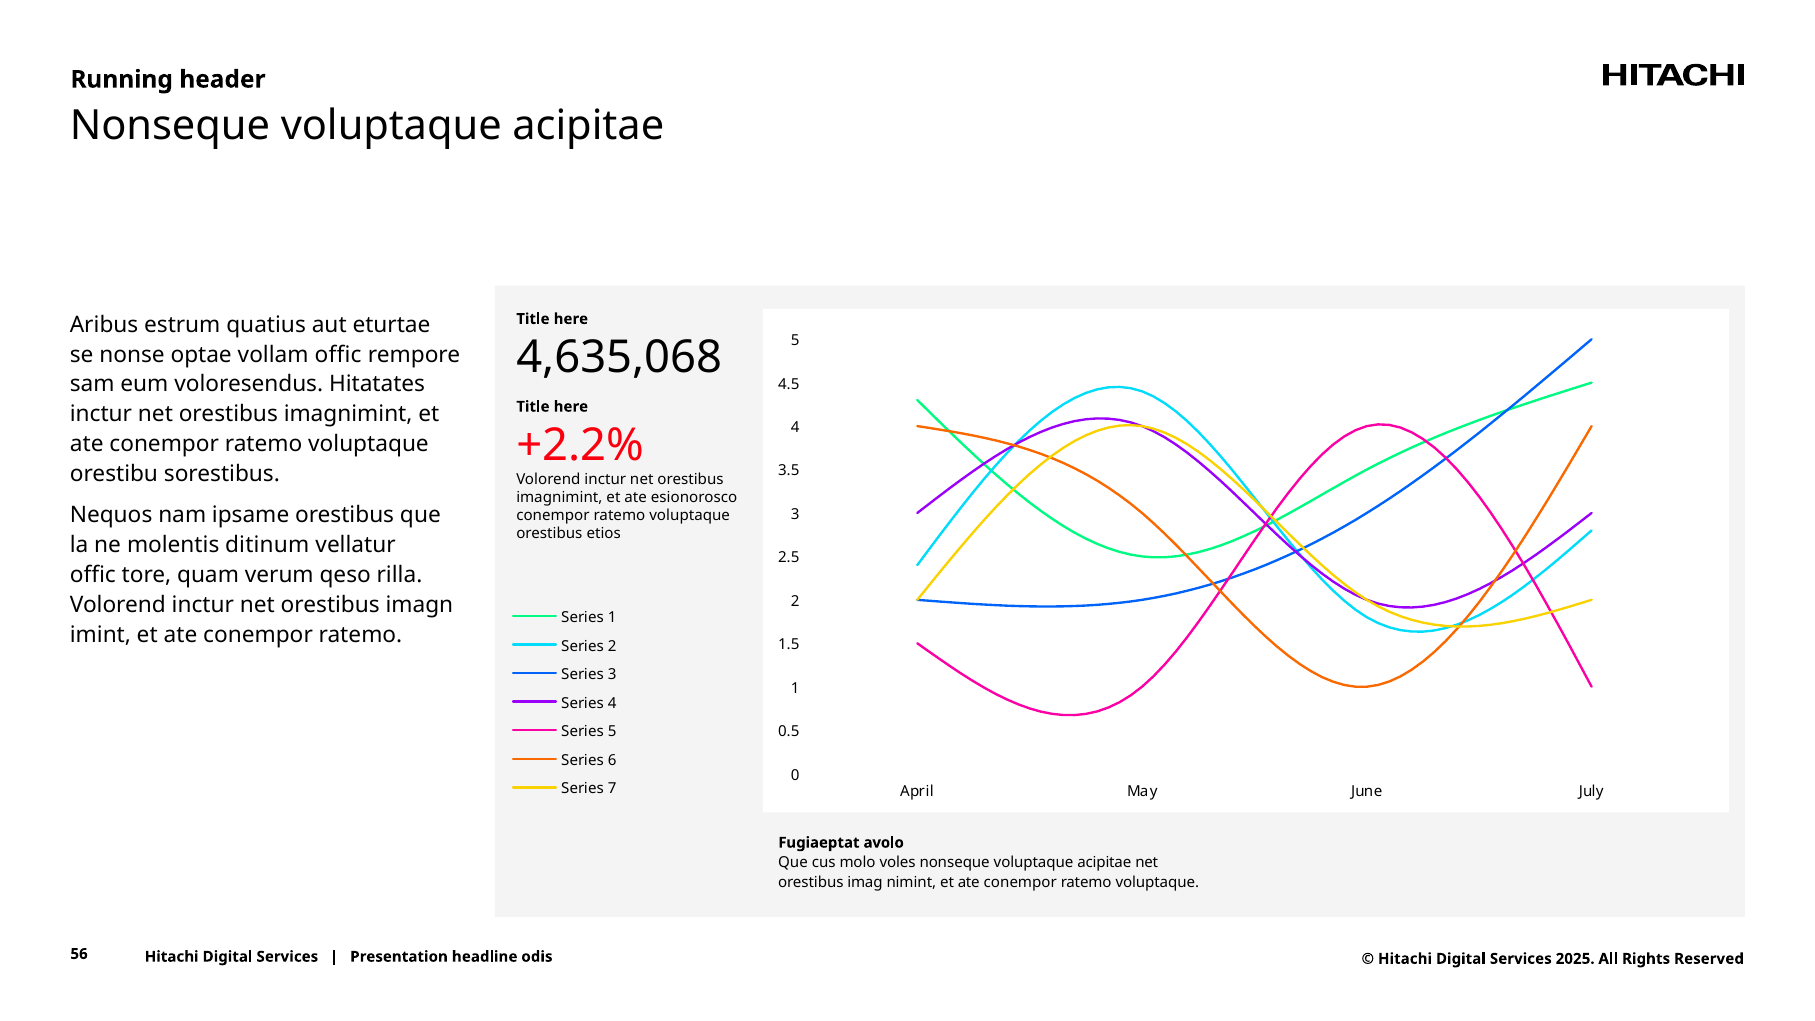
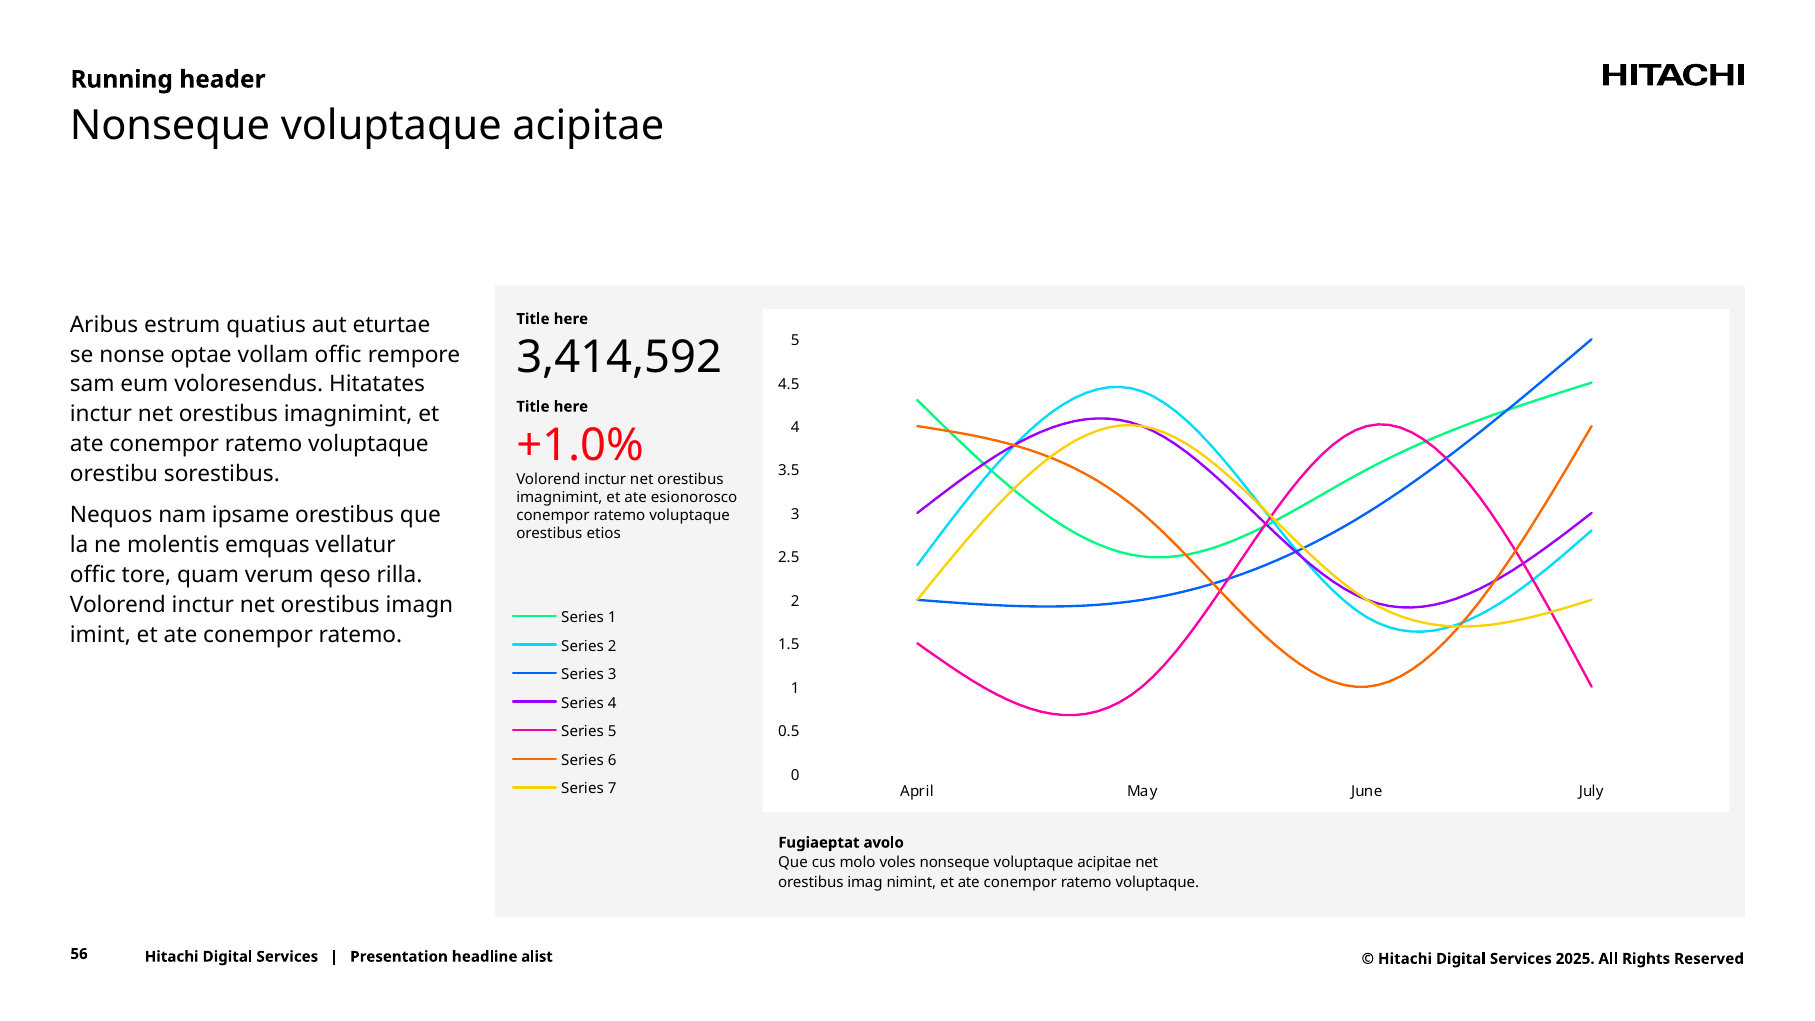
4,635,068: 4,635,068 -> 3,414,592 (619, 357)
+2.2%: +2.2% -> +1.0% (580, 445)
ditinum: ditinum -> emquas (267, 545)
odis: odis -> alist (537, 957)
